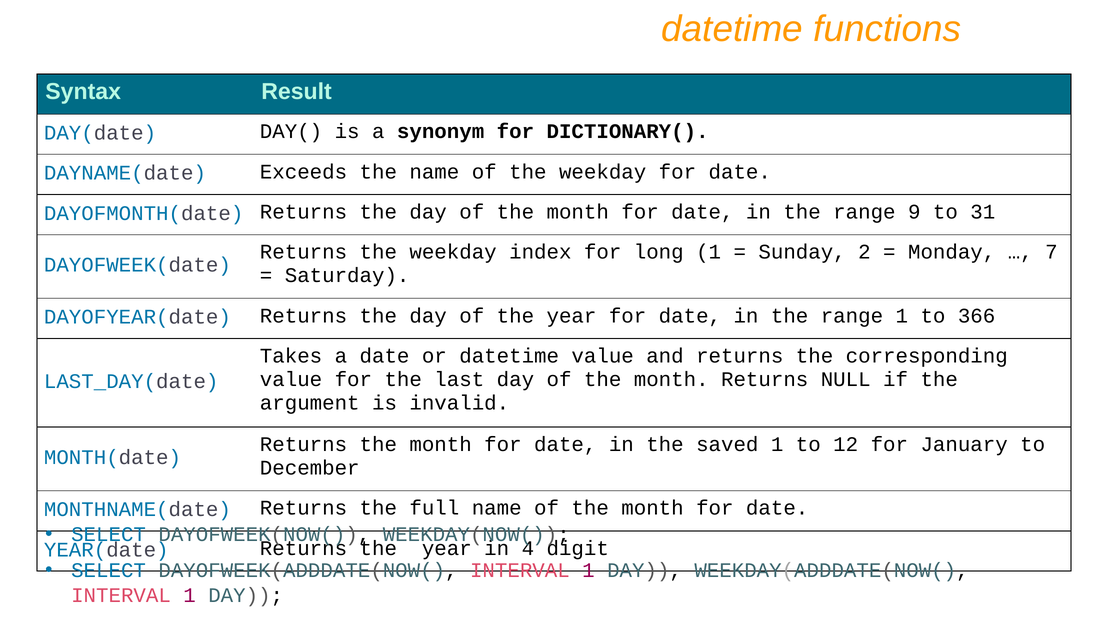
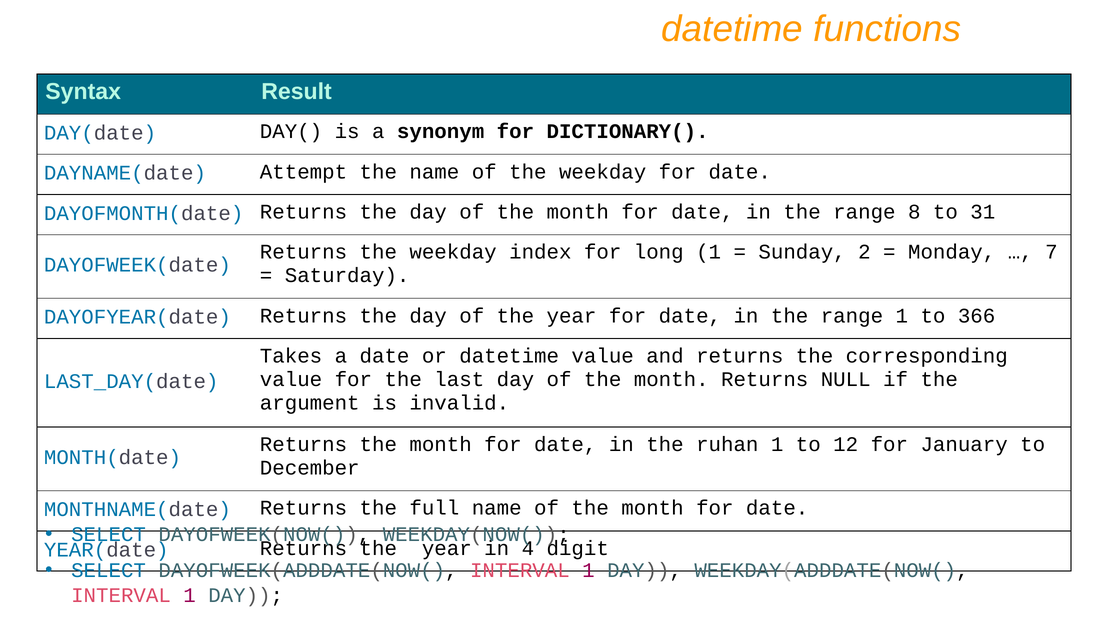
Exceeds: Exceeds -> Attempt (303, 172)
9: 9 -> 8 (914, 212)
saved: saved -> ruhan (727, 445)
